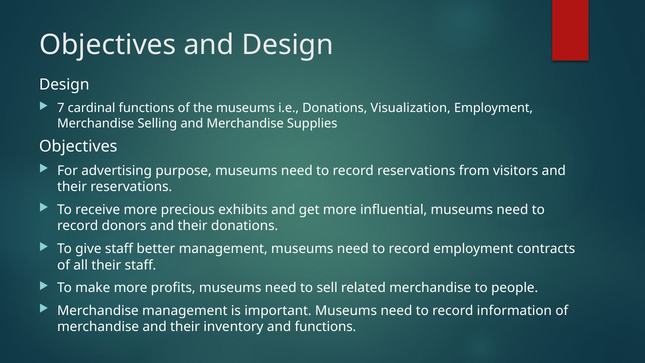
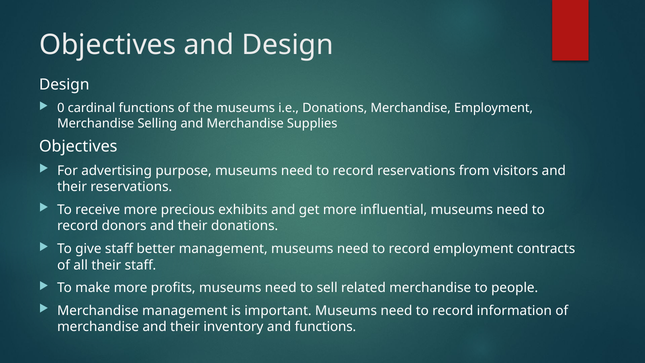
7: 7 -> 0 (61, 108)
Donations Visualization: Visualization -> Merchandise (411, 108)
